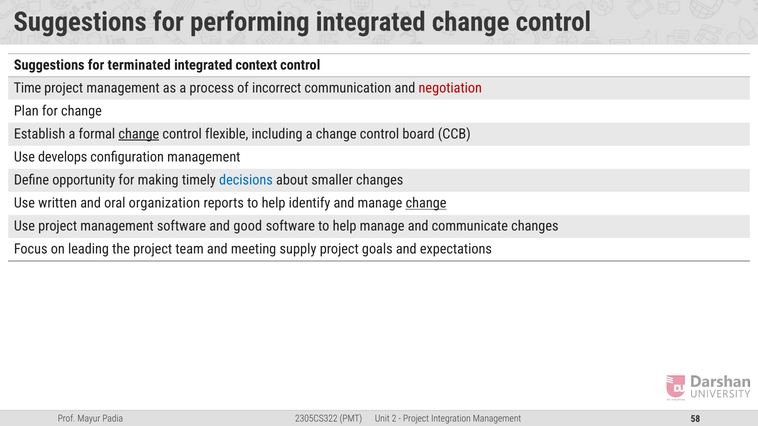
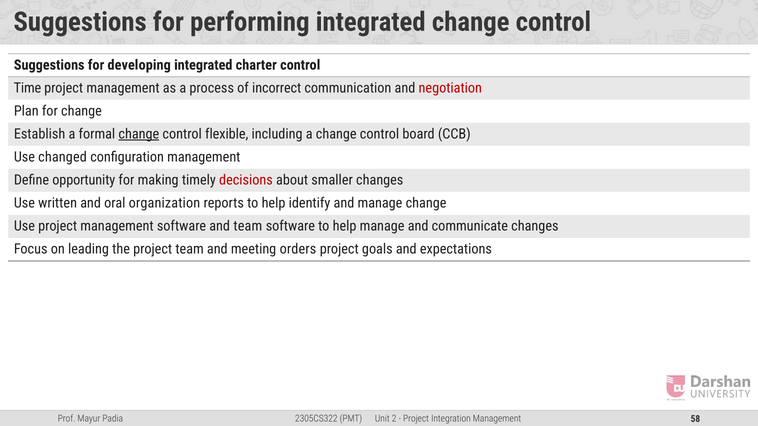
terminated: terminated -> developing (139, 65)
context: context -> charter (256, 65)
develops: develops -> changed (63, 157)
decisions colour: blue -> red (246, 180)
change underline: present -> none (426, 203)
and good: good -> team (248, 226)
supply: supply -> orders (298, 249)
